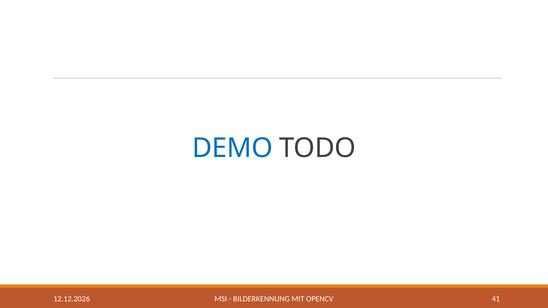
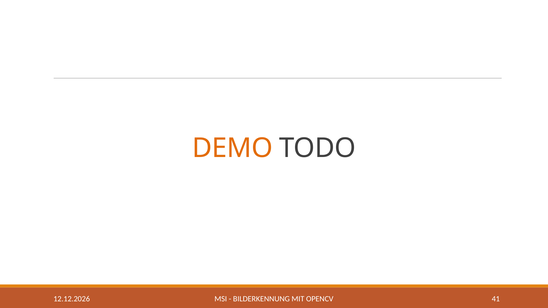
DEMO colour: blue -> orange (233, 148)
